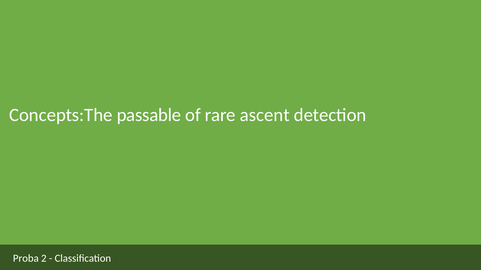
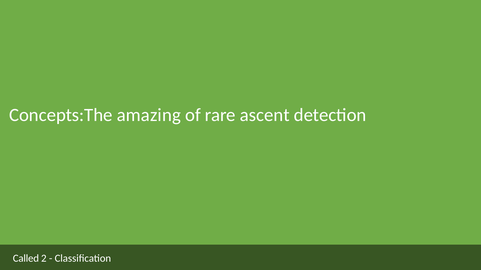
passable: passable -> amazing (149, 115)
Proba: Proba -> Called (26, 259)
